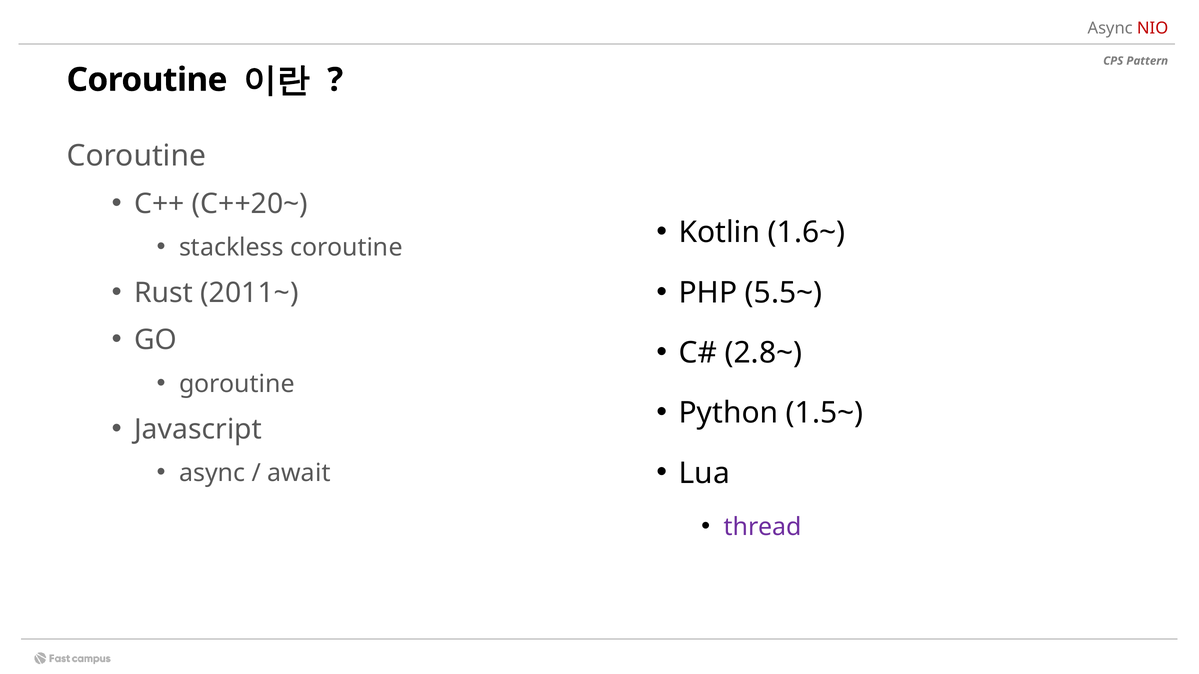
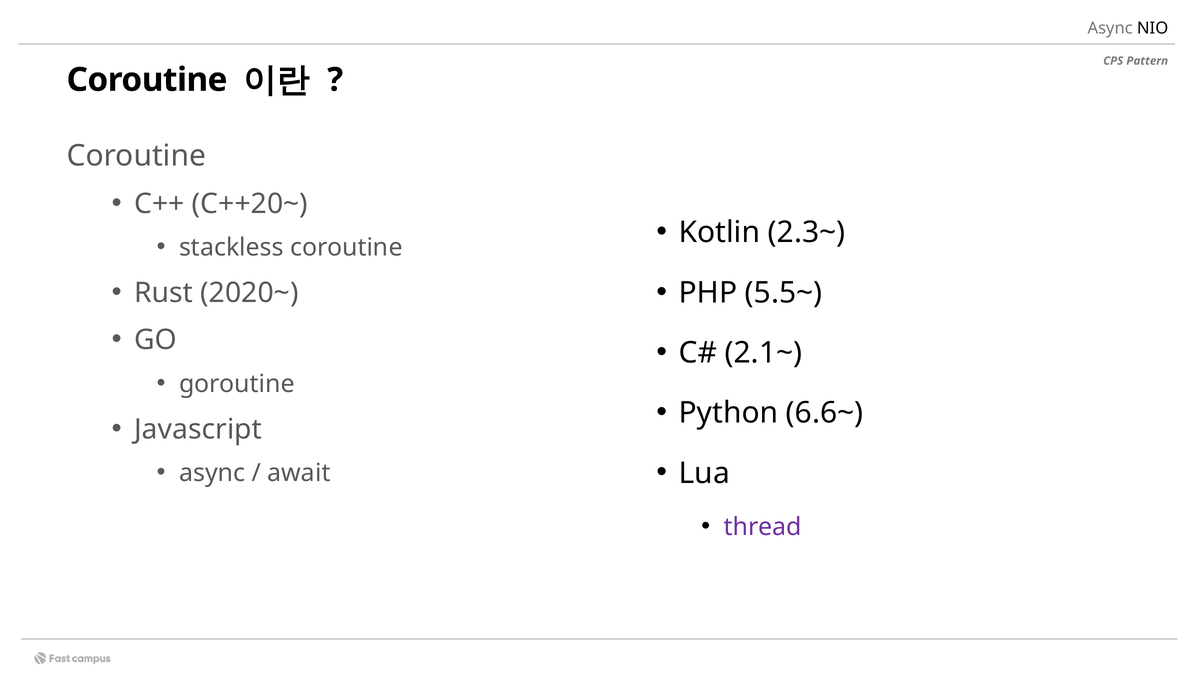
NIO colour: red -> black (1153, 28)
1.6~: 1.6~ -> 2.3~ (807, 233)
2011~: 2011~ -> 2020~ (250, 293)
2.8~: 2.8~ -> 2.1~ (764, 353)
1.5~: 1.5~ -> 6.6~ (825, 413)
